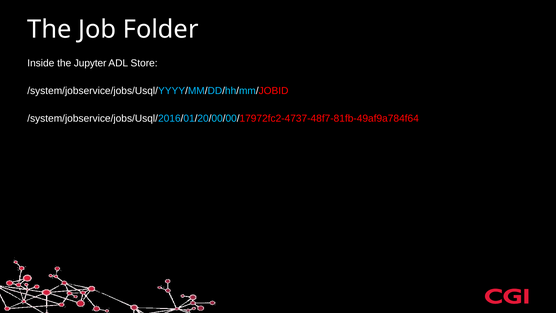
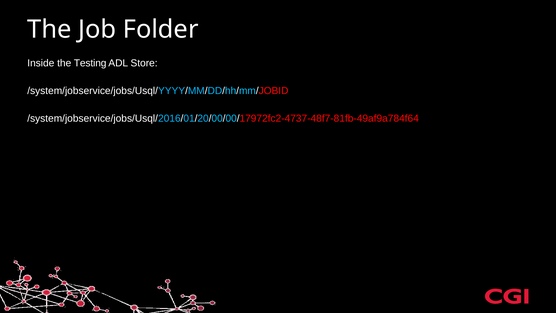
Jupyter: Jupyter -> Testing (90, 63)
